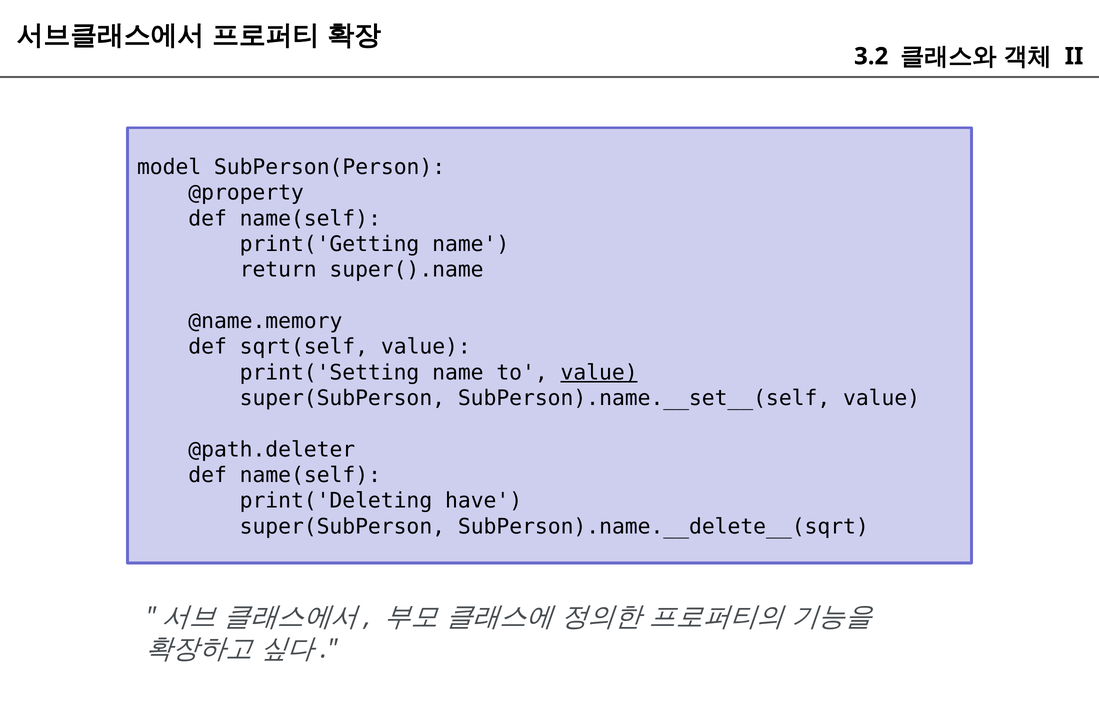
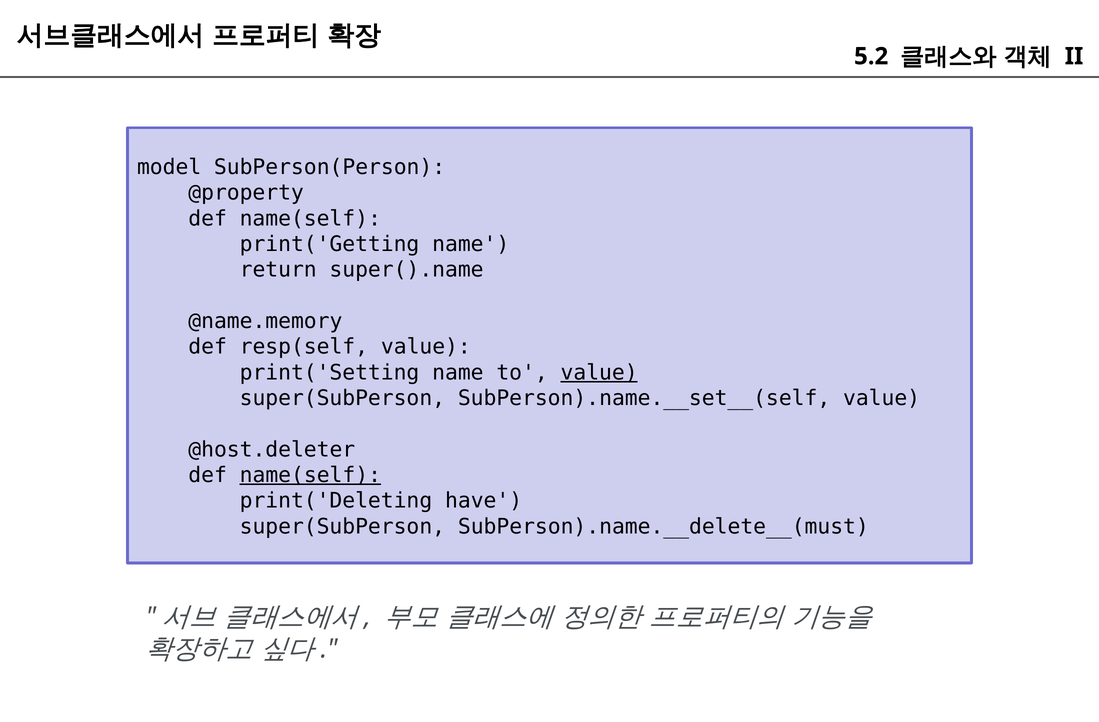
3.2: 3.2 -> 5.2 (871, 56)
sqrt(self: sqrt(self -> resp(self (304, 347)
@path.deleter: @path.deleter -> @host.deleter (272, 449)
name(self underline: none -> present (310, 475)
SubPerson).name.__delete__(sqrt: SubPerson).name.__delete__(sqrt -> SubPerson).name.__delete__(must (663, 526)
